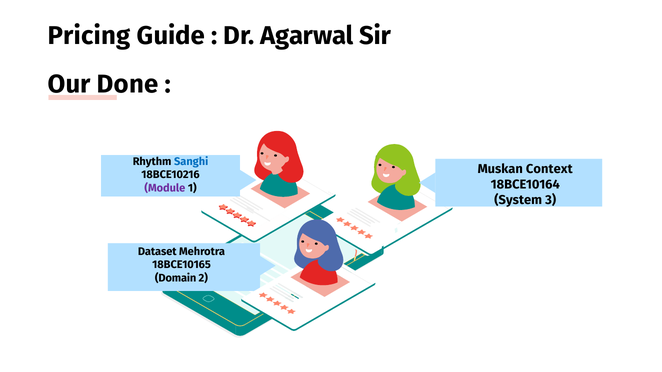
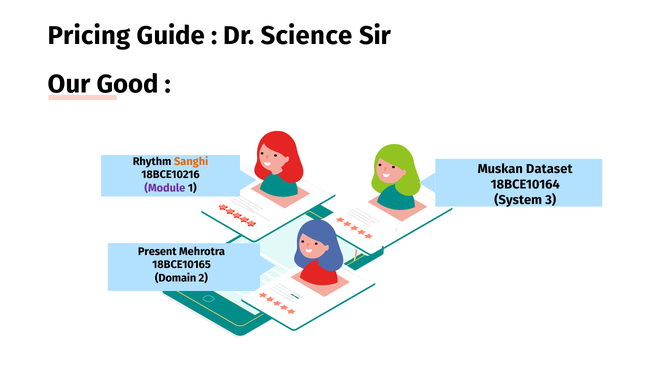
Agarwal: Agarwal -> Science (307, 36)
Done: Done -> Good (128, 84)
Sanghi colour: blue -> orange (191, 162)
Context: Context -> Dataset (549, 169)
Dataset: Dataset -> Present (157, 252)
